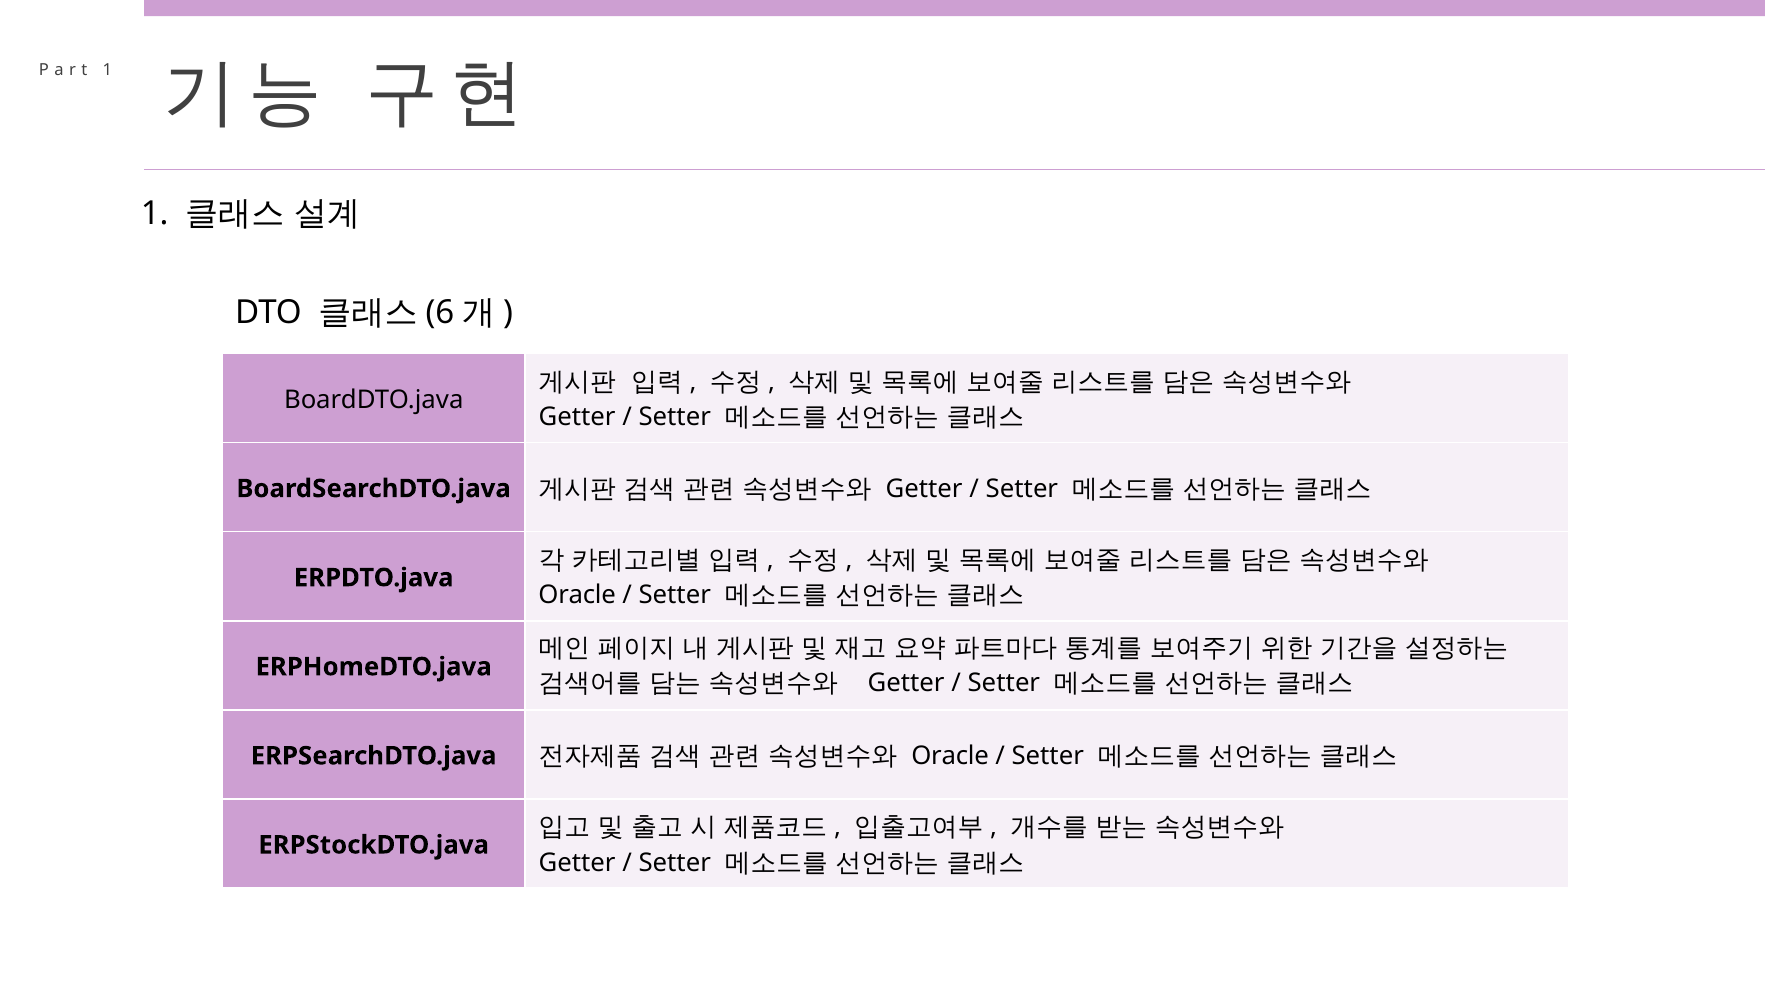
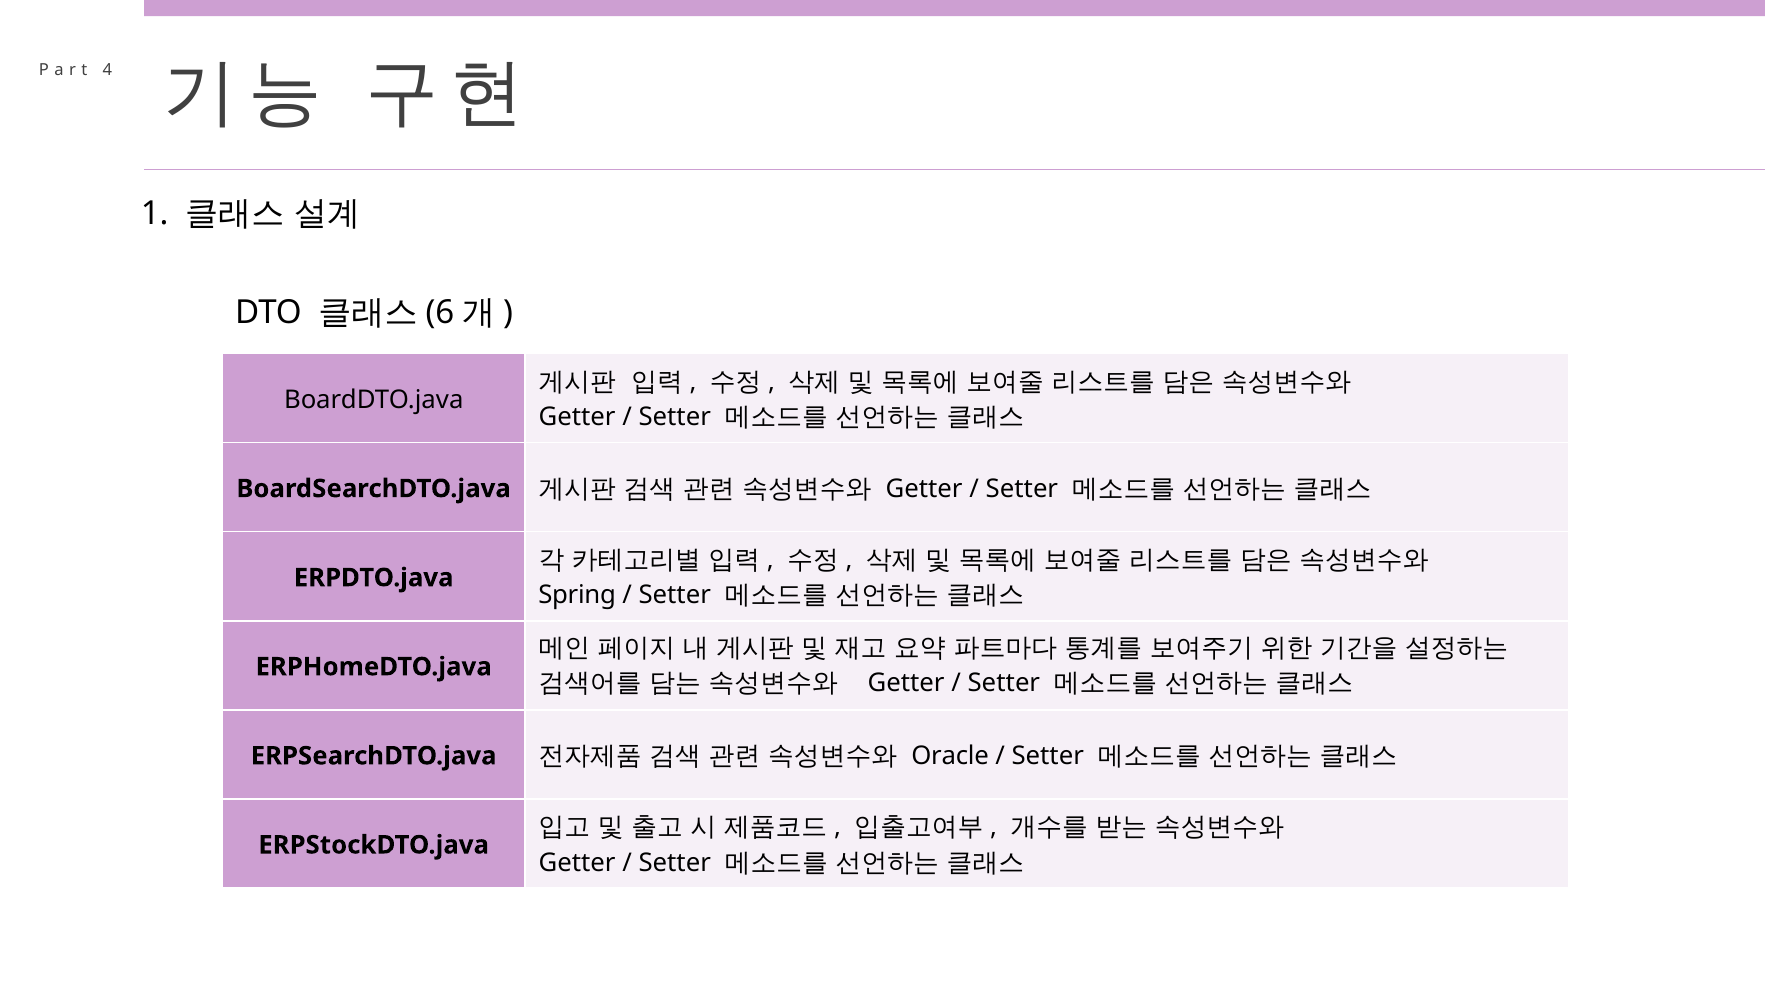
1: 1 -> 4 (107, 70)
Oracle: Oracle -> Spring (577, 595)
